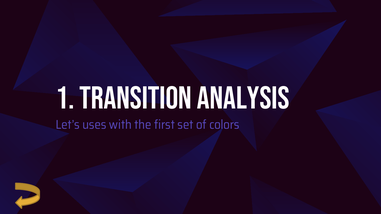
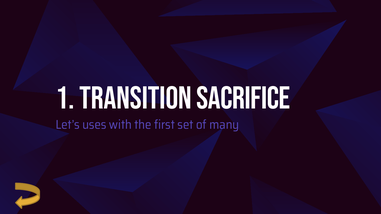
Analysis: Analysis -> Sacrifice (243, 98)
colors: colors -> many (224, 125)
